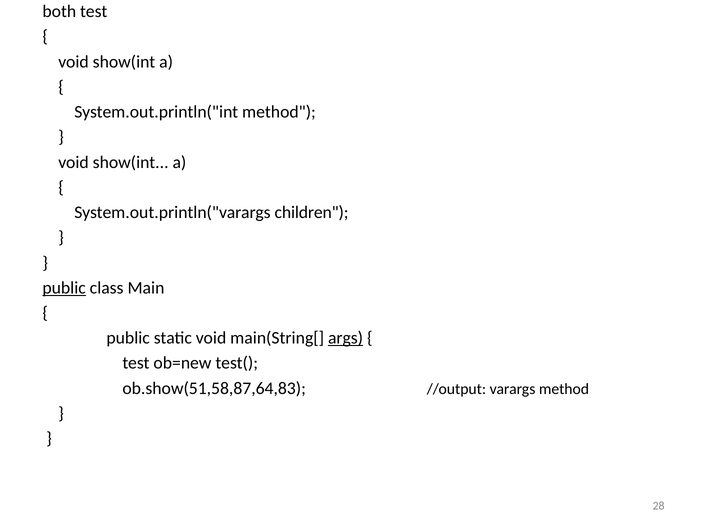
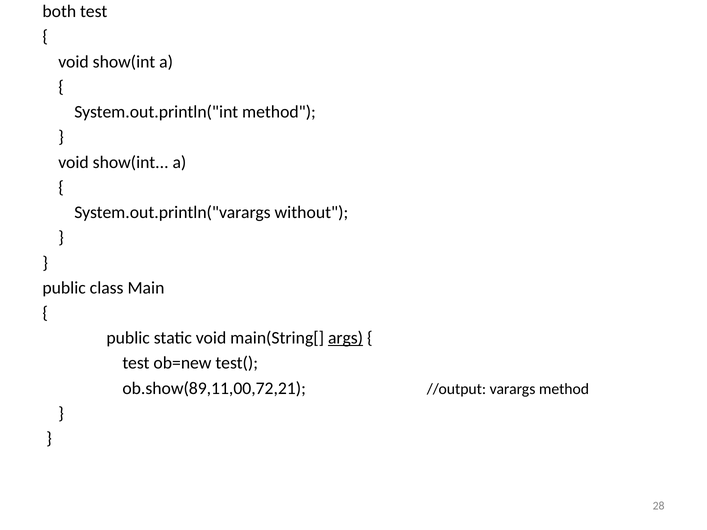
children: children -> without (311, 213)
public underline: present -> none (64, 288)
ob.show(51,58,87,64,83: ob.show(51,58,87,64,83 -> ob.show(89,11,00,72,21 (214, 388)
